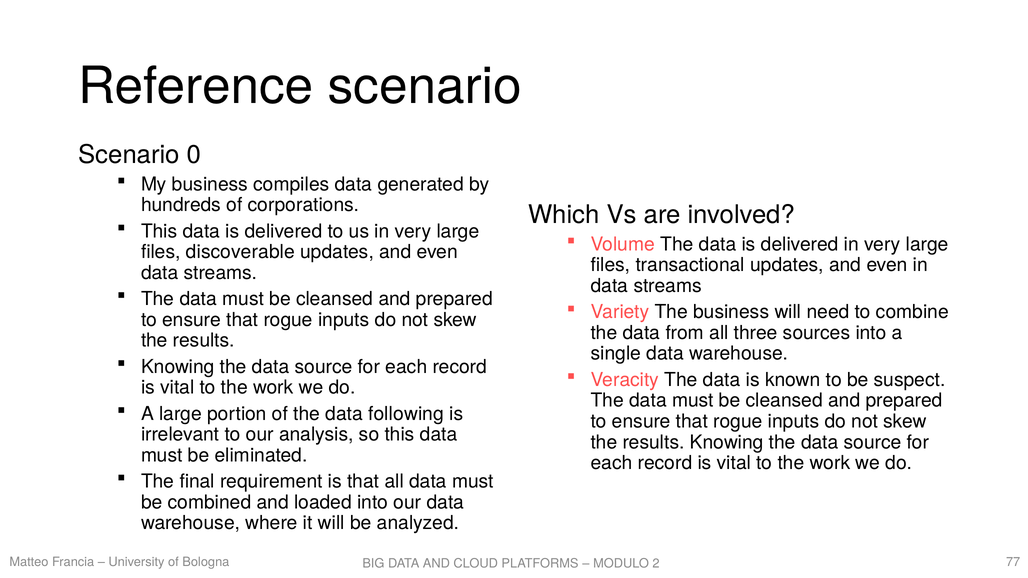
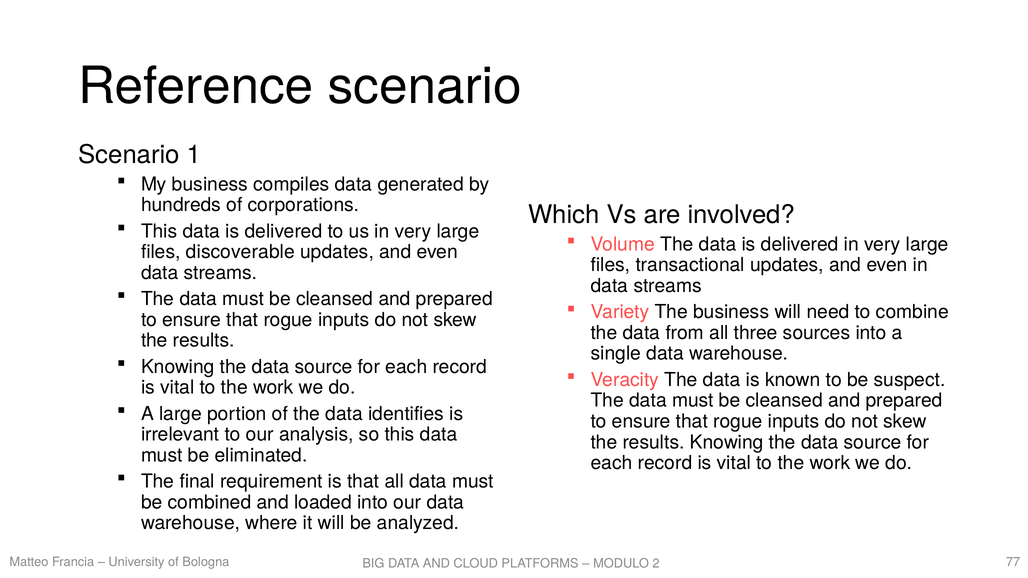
0: 0 -> 1 (194, 155)
following: following -> identifies (406, 414)
